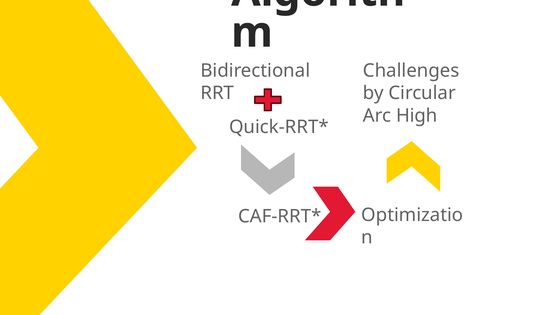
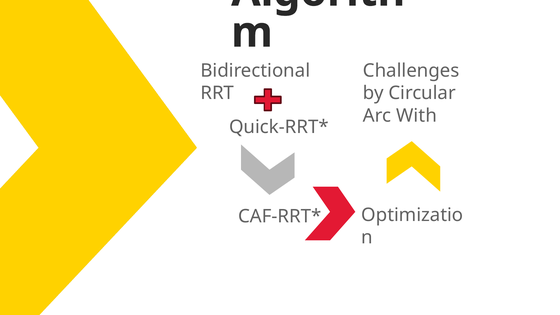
High: High -> With (417, 116)
